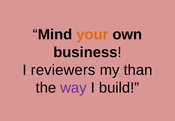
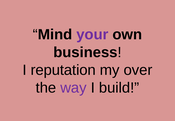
your colour: orange -> purple (92, 35)
reviewers: reviewers -> reputation (63, 70)
than: than -> over (138, 70)
